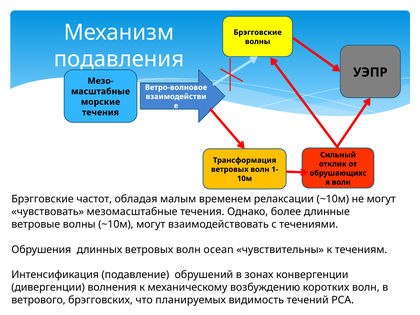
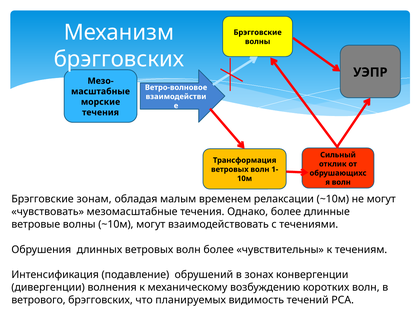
подавления: подавления -> брэгговских (119, 59)
частот: частот -> зонам (94, 199)
волн ocean: ocean -> более (219, 250)
